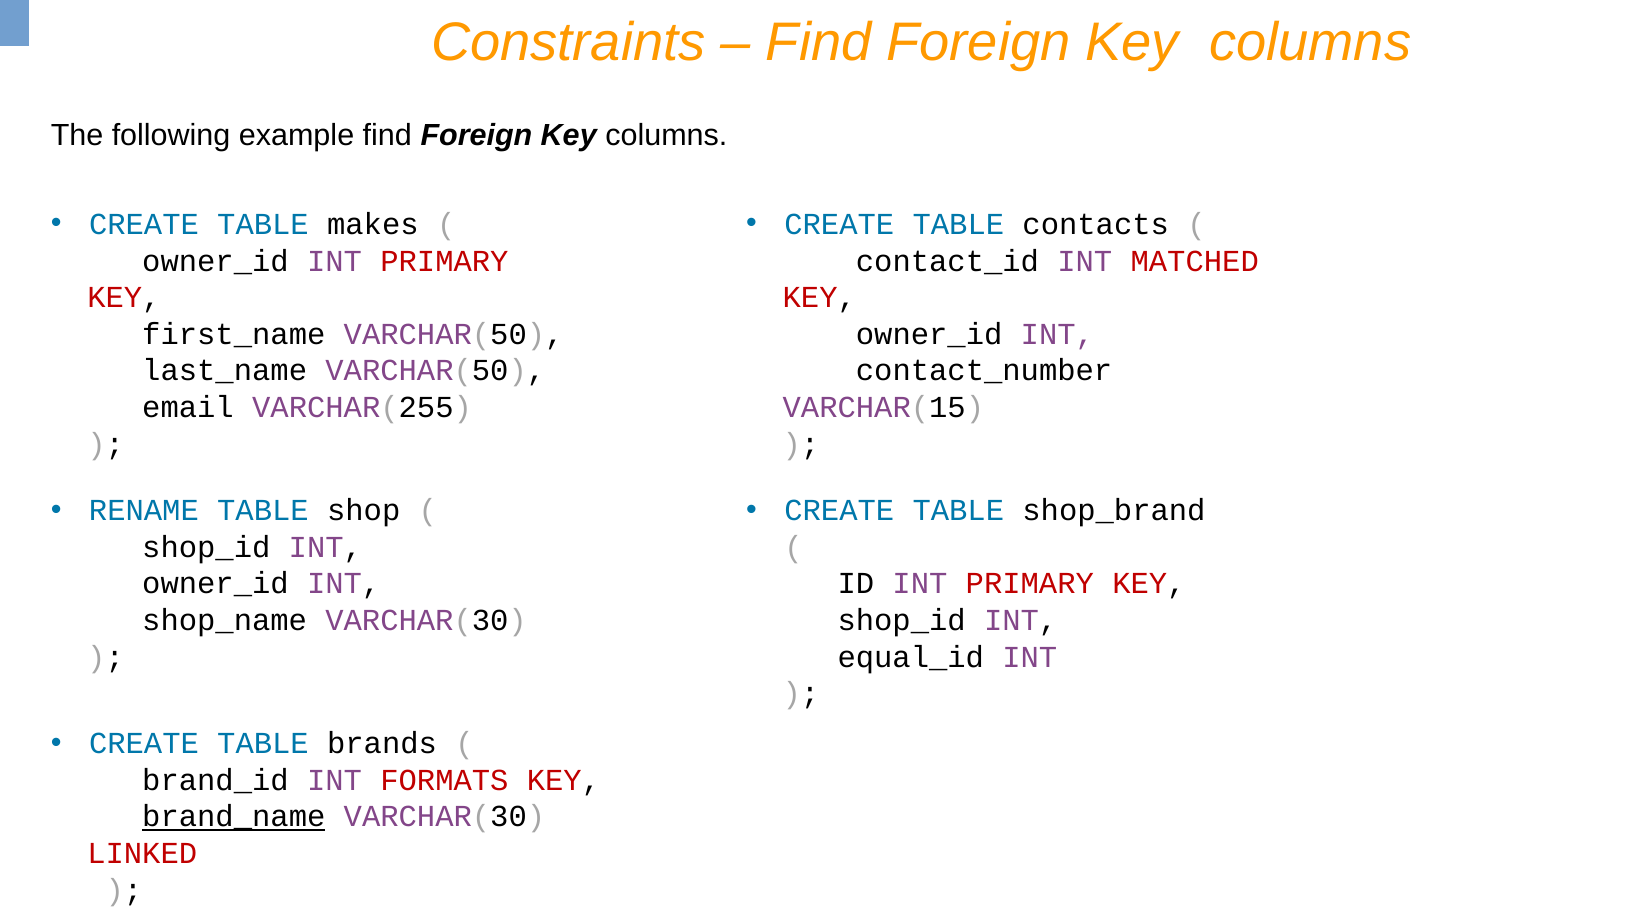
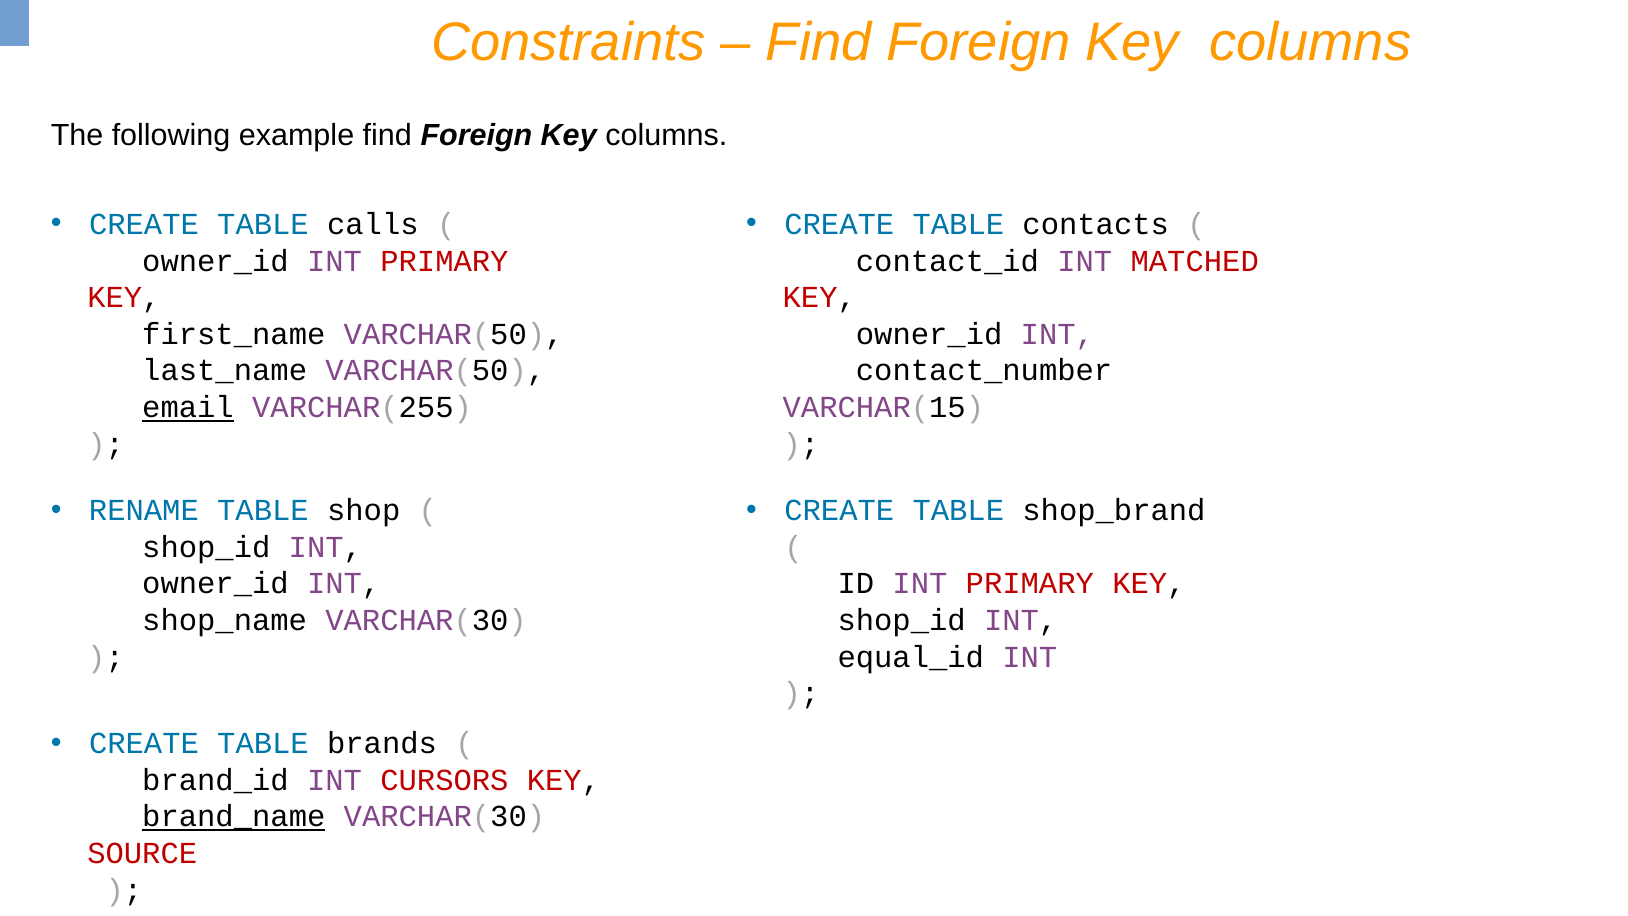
makes: makes -> calls (373, 224)
email underline: none -> present (188, 407)
FORMATS: FORMATS -> CURSORS (444, 780)
LINKED: LINKED -> SOURCE (142, 853)
